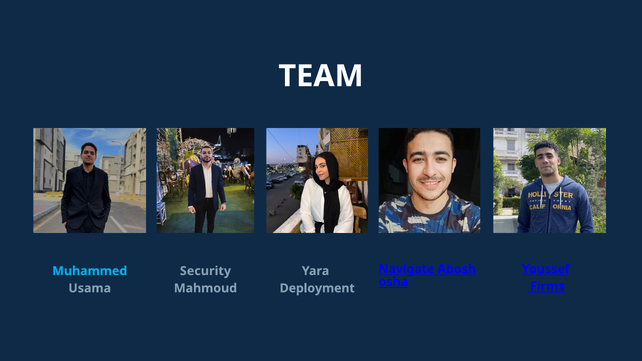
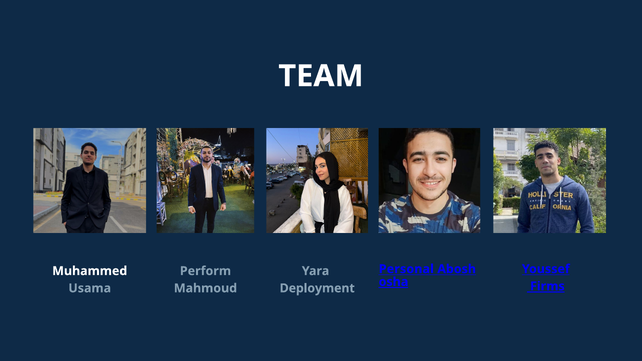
Navigate: Navigate -> Personal (406, 269)
Muhammed colour: light blue -> white (90, 271)
Security: Security -> Perform (205, 271)
